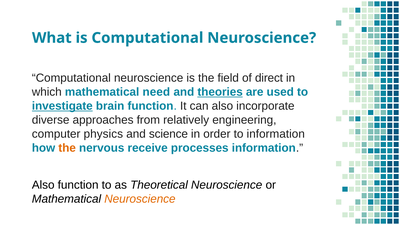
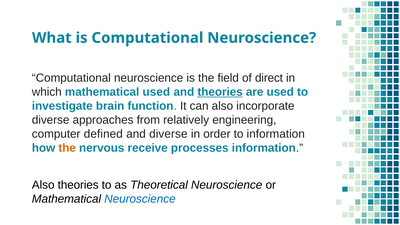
mathematical need: need -> used (156, 92)
investigate underline: present -> none (62, 106)
physics: physics -> defined (103, 134)
and science: science -> diverse (168, 134)
Also function: function -> theories (78, 185)
Neuroscience colour: orange -> blue (140, 199)
